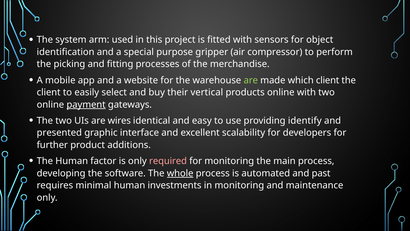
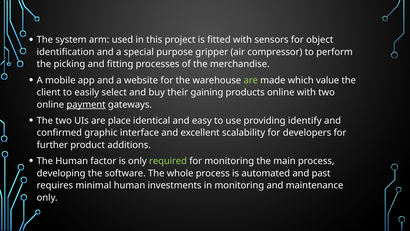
which client: client -> value (328, 80)
vertical: vertical -> gaining (207, 92)
wires: wires -> place (119, 120)
presented: presented -> confirmed (59, 133)
required colour: pink -> light green (168, 161)
whole underline: present -> none (180, 173)
